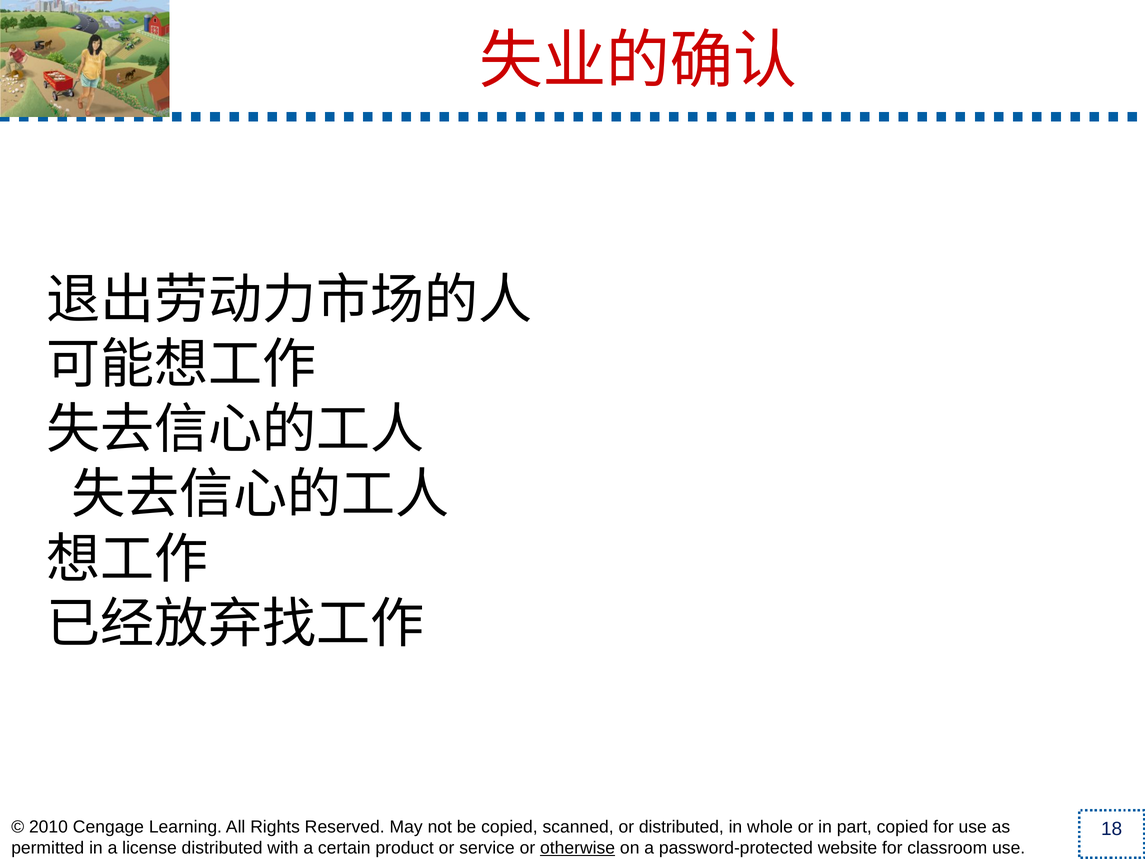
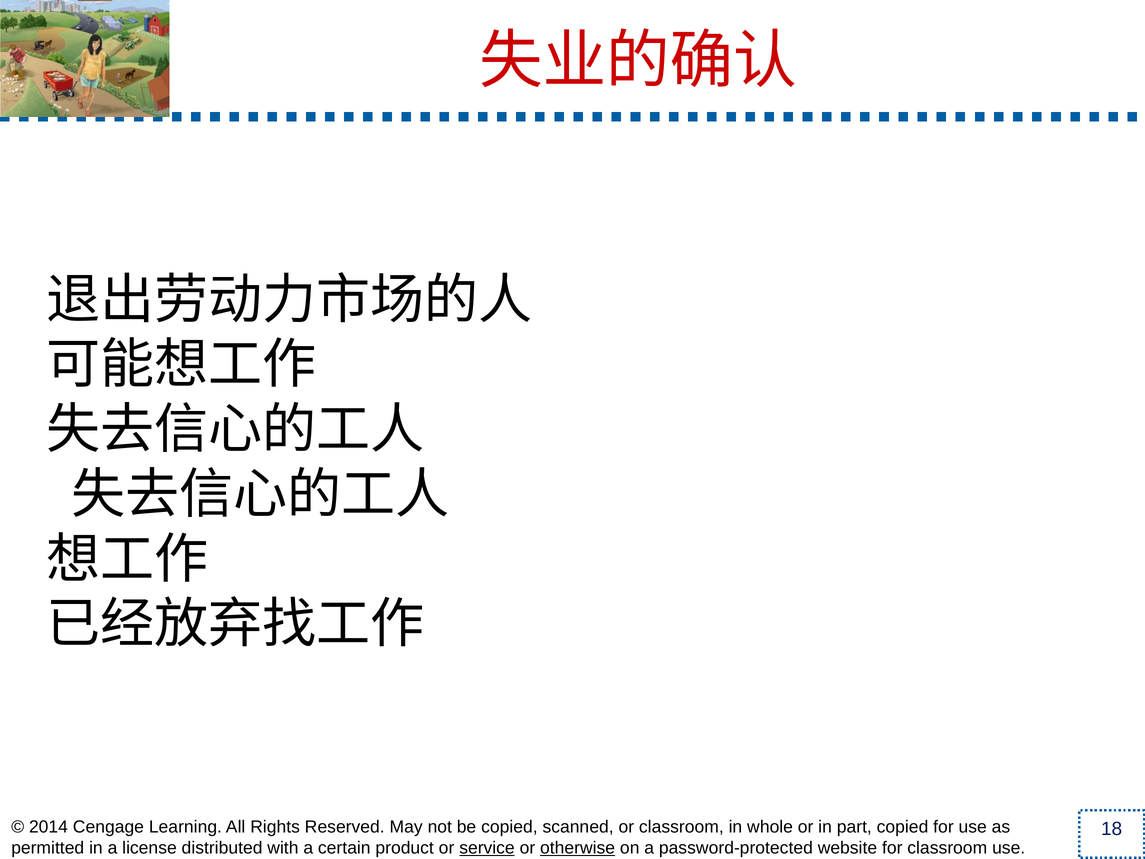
2010: 2010 -> 2014 (48, 827)
or distributed: distributed -> classroom (681, 827)
service underline: none -> present (487, 848)
